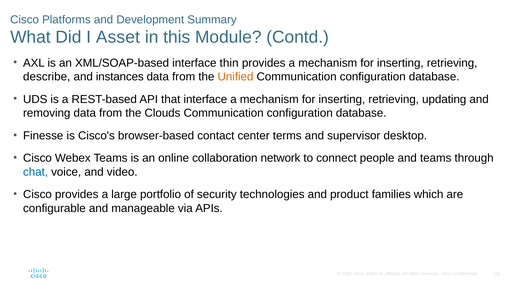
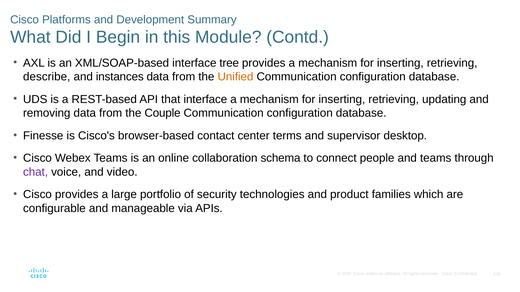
Asset: Asset -> Begin (118, 37)
thin: thin -> tree (229, 63)
Clouds: Clouds -> Couple (163, 113)
network: network -> schema (281, 158)
chat colour: blue -> purple (36, 172)
